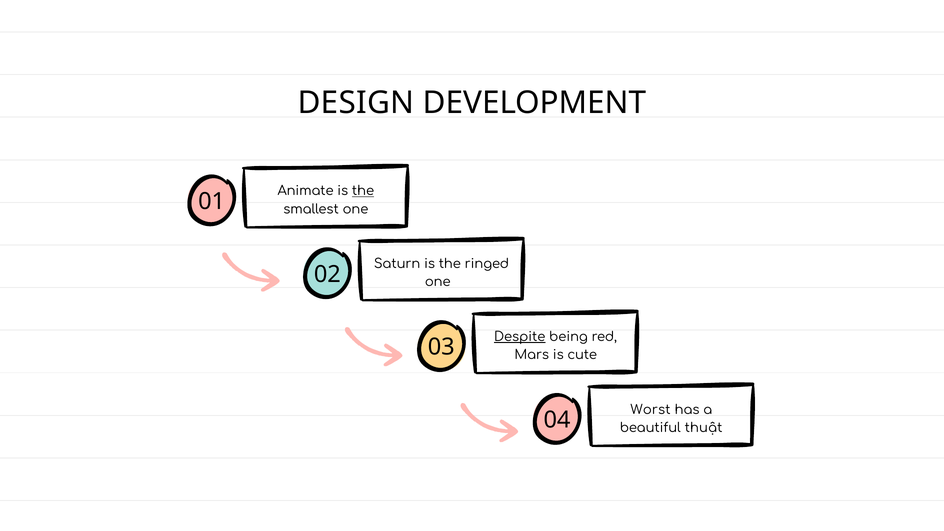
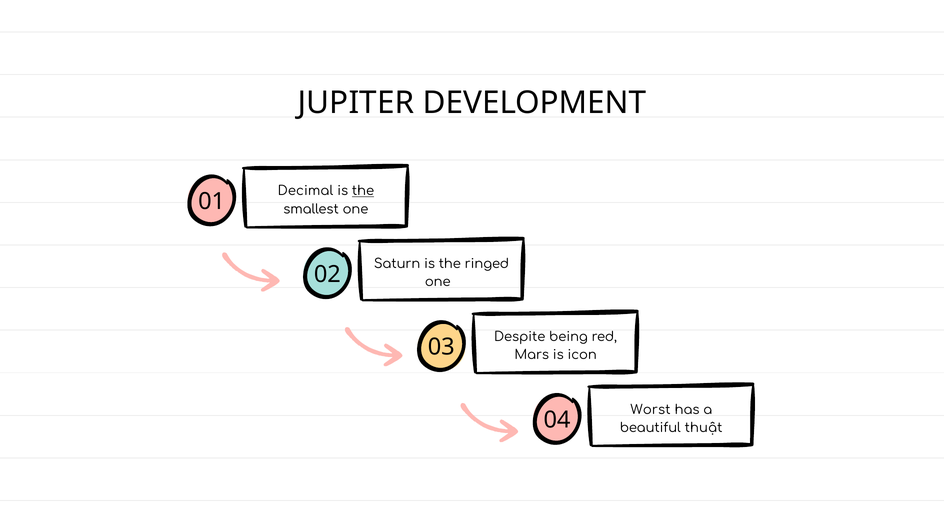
DESIGN: DESIGN -> JUPITER (356, 103)
Animate: Animate -> Decimal (305, 191)
Despite underline: present -> none (520, 337)
cute: cute -> icon (582, 355)
